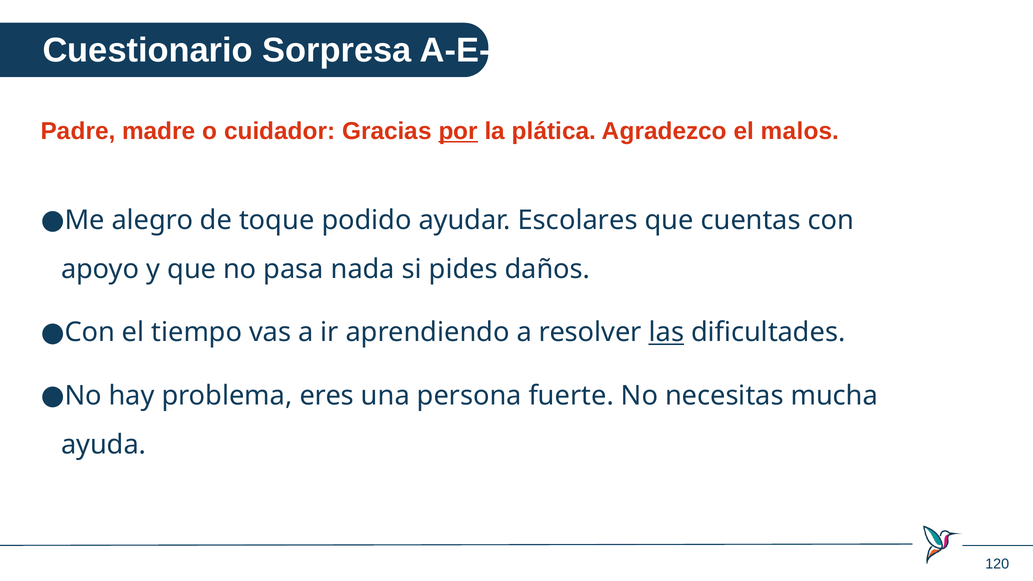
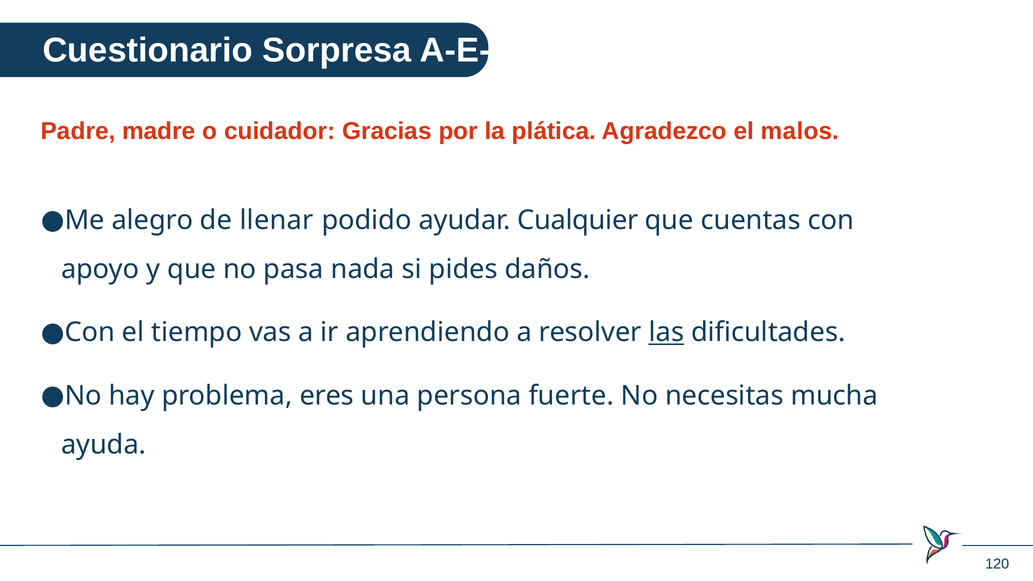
por underline: present -> none (458, 131)
toque: toque -> llenar (277, 220)
Escolares: Escolares -> Cualquier (578, 220)
